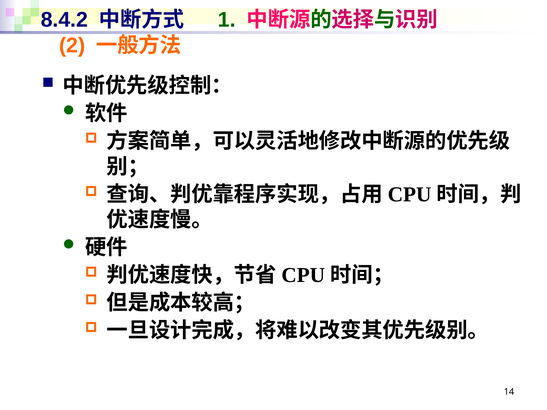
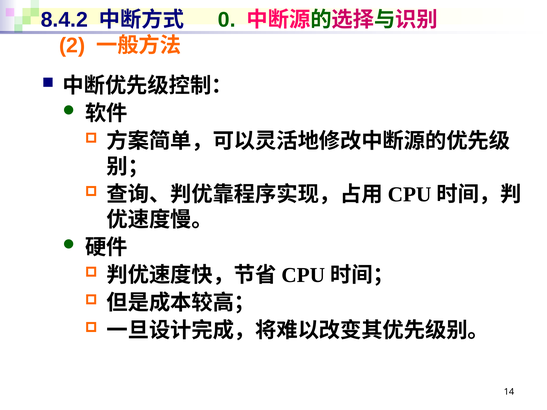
1: 1 -> 0 (227, 20)
